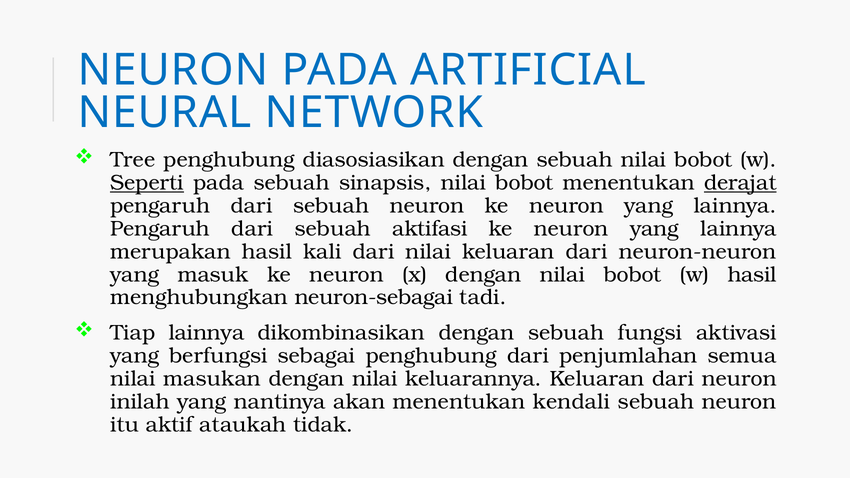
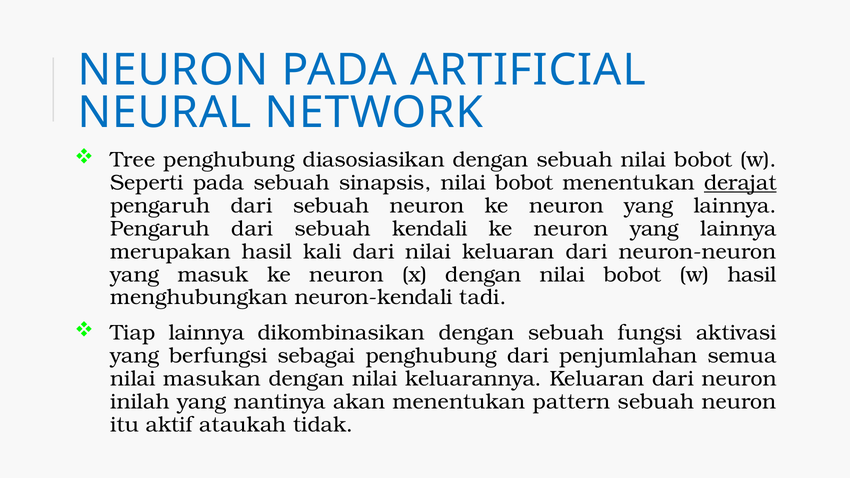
Seperti underline: present -> none (147, 183)
aktifasi: aktifasi -> kendali (430, 229)
neuron-sebagai: neuron-sebagai -> neuron-kendali (374, 298)
kendali: kendali -> pattern (571, 402)
